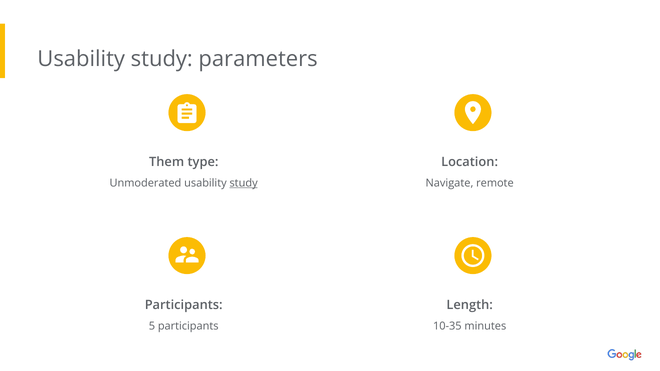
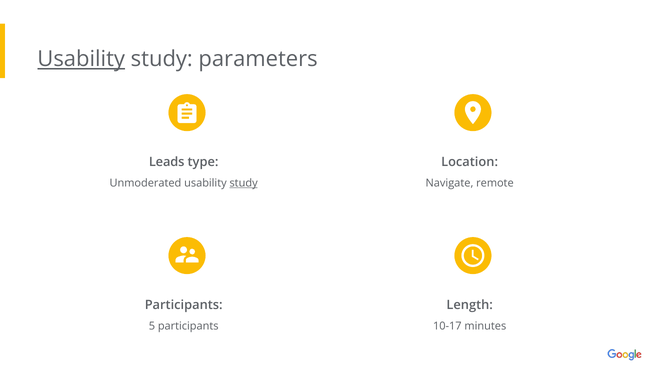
Usability underline: none -> present (81, 59)
Them: Them -> Leads (167, 162)
10-35: 10-35 -> 10-17 (447, 326)
